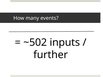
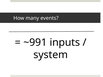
~502: ~502 -> ~991 (35, 43)
further: further -> system (51, 55)
